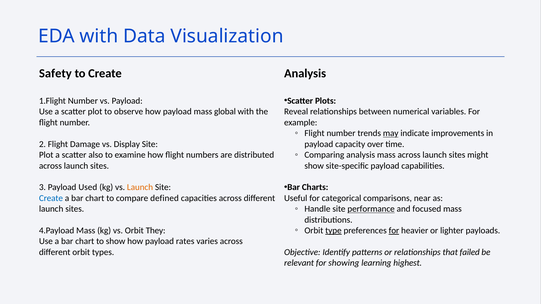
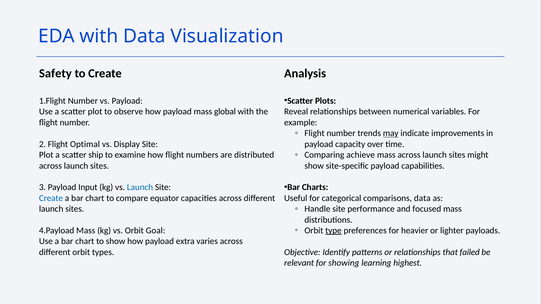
Damage: Damage -> Optimal (85, 144)
Comparing analysis: analysis -> achieve (361, 155)
also: also -> ship (96, 155)
Used: Used -> Input (88, 188)
Launch colour: orange -> blue (140, 188)
defined: defined -> equator (165, 198)
comparisons near: near -> data (422, 198)
performance underline: present -> none (371, 209)
for underline: present -> none (394, 231)
They: They -> Goal (156, 231)
rates: rates -> extra (185, 242)
